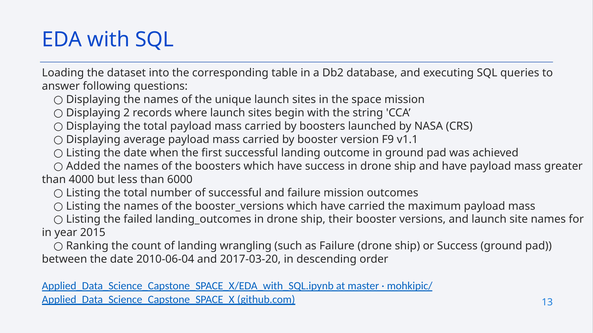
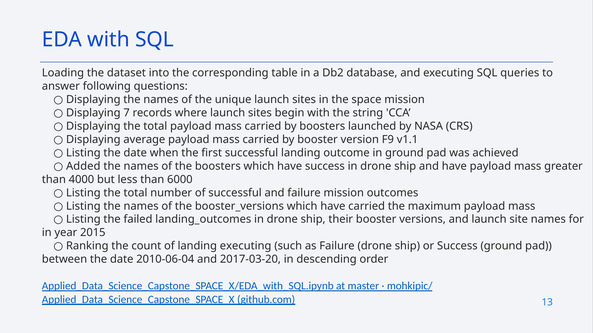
2: 2 -> 7 (127, 113)
landing wrangling: wrangling -> executing (246, 246)
